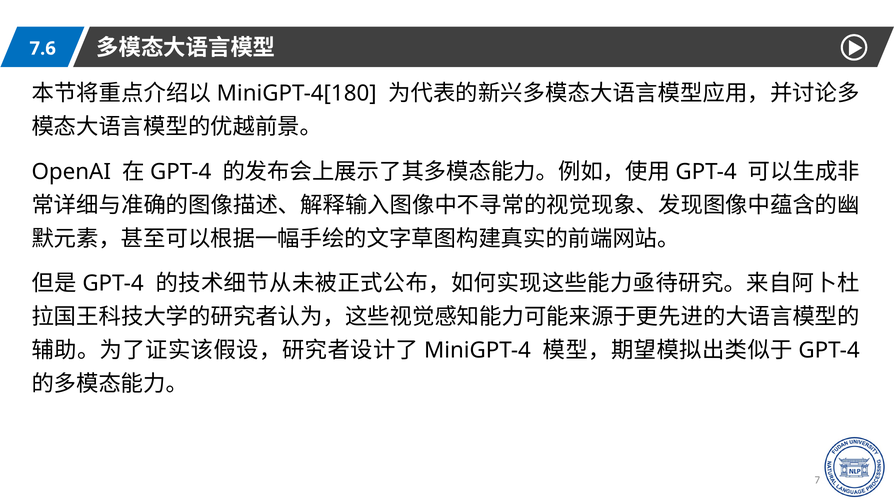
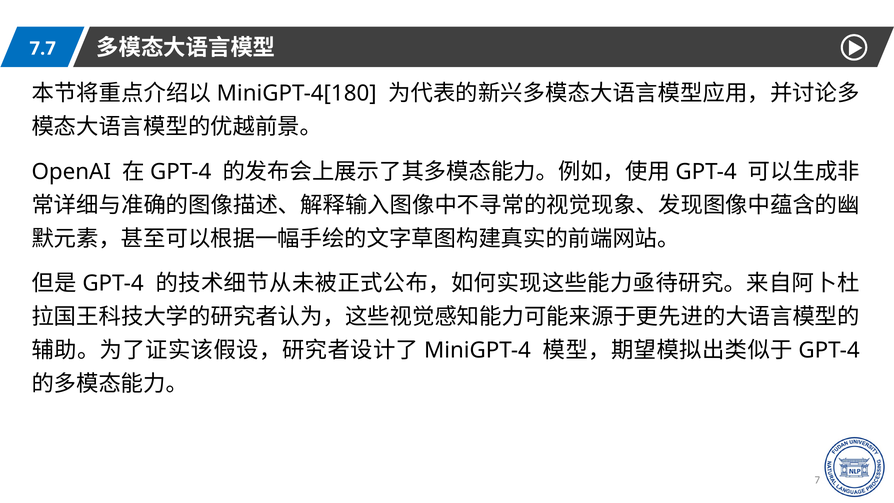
7.6: 7.6 -> 7.7 (43, 48)
